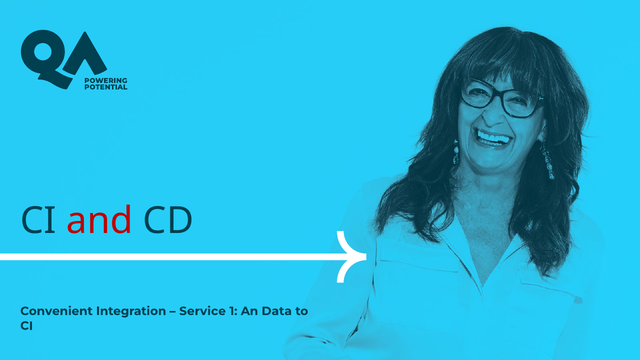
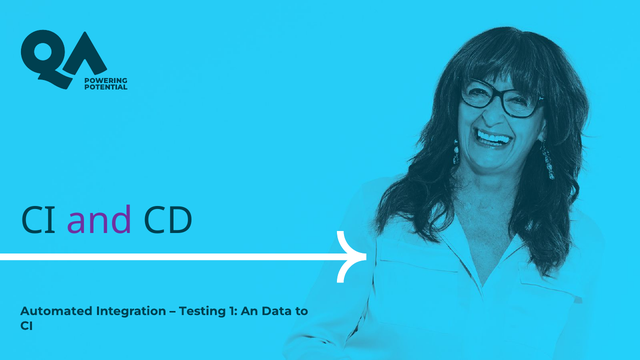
and colour: red -> purple (100, 221)
Convenient: Convenient -> Automated (56, 311)
Service: Service -> Testing (203, 311)
